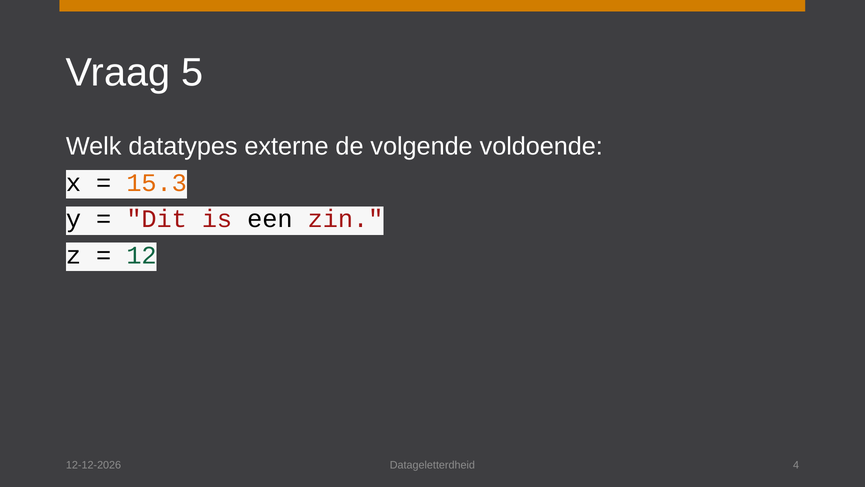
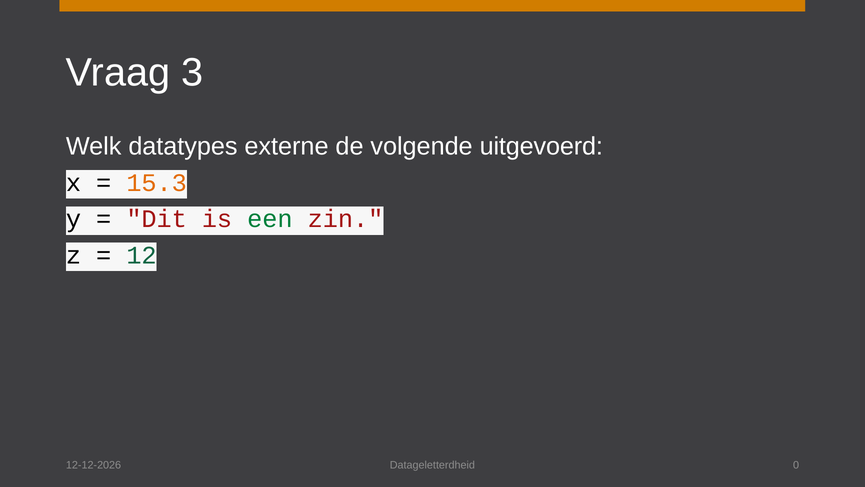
5: 5 -> 3 (192, 73)
voldoende: voldoende -> uitgevoerd (541, 146)
een colour: black -> green (270, 219)
4: 4 -> 0 (796, 465)
